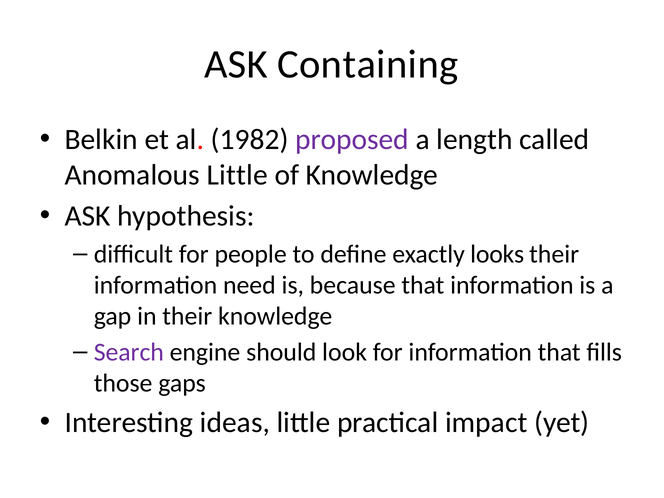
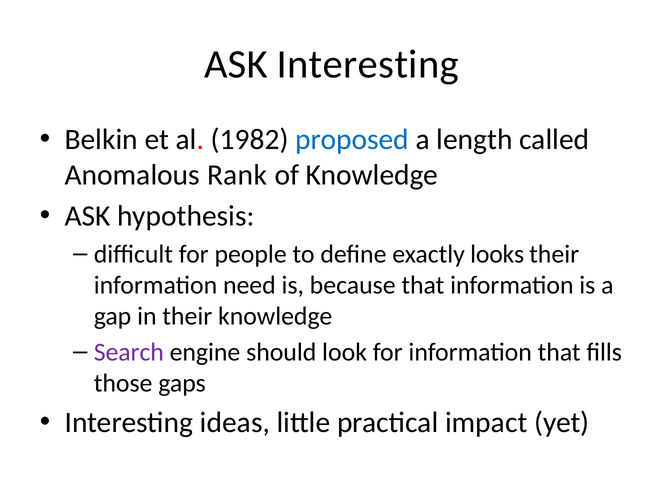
ASK Containing: Containing -> Interesting (368, 64)
proposed colour: purple -> blue (352, 139)
Anomalous Little: Little -> Rank (237, 175)
